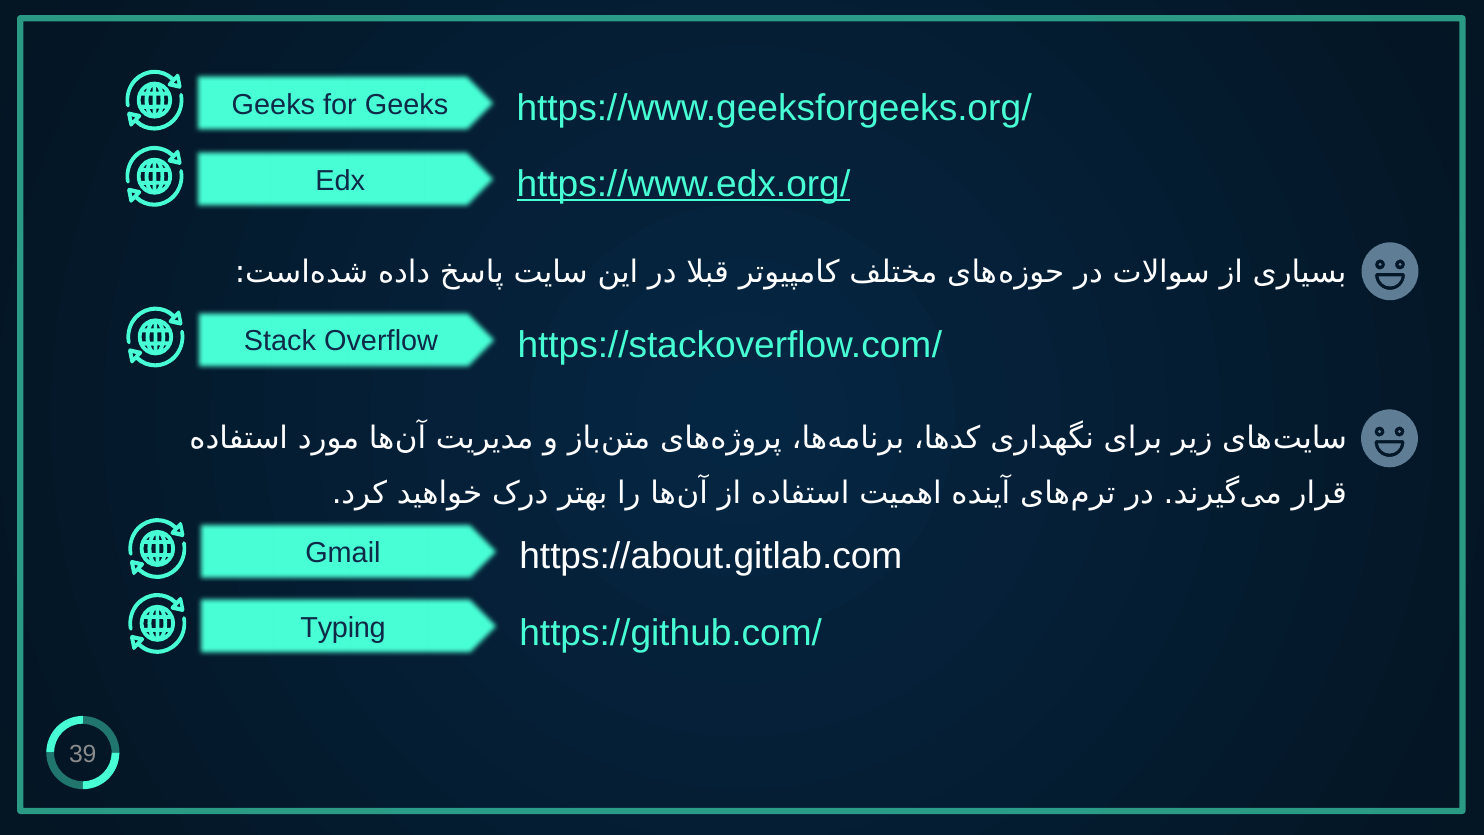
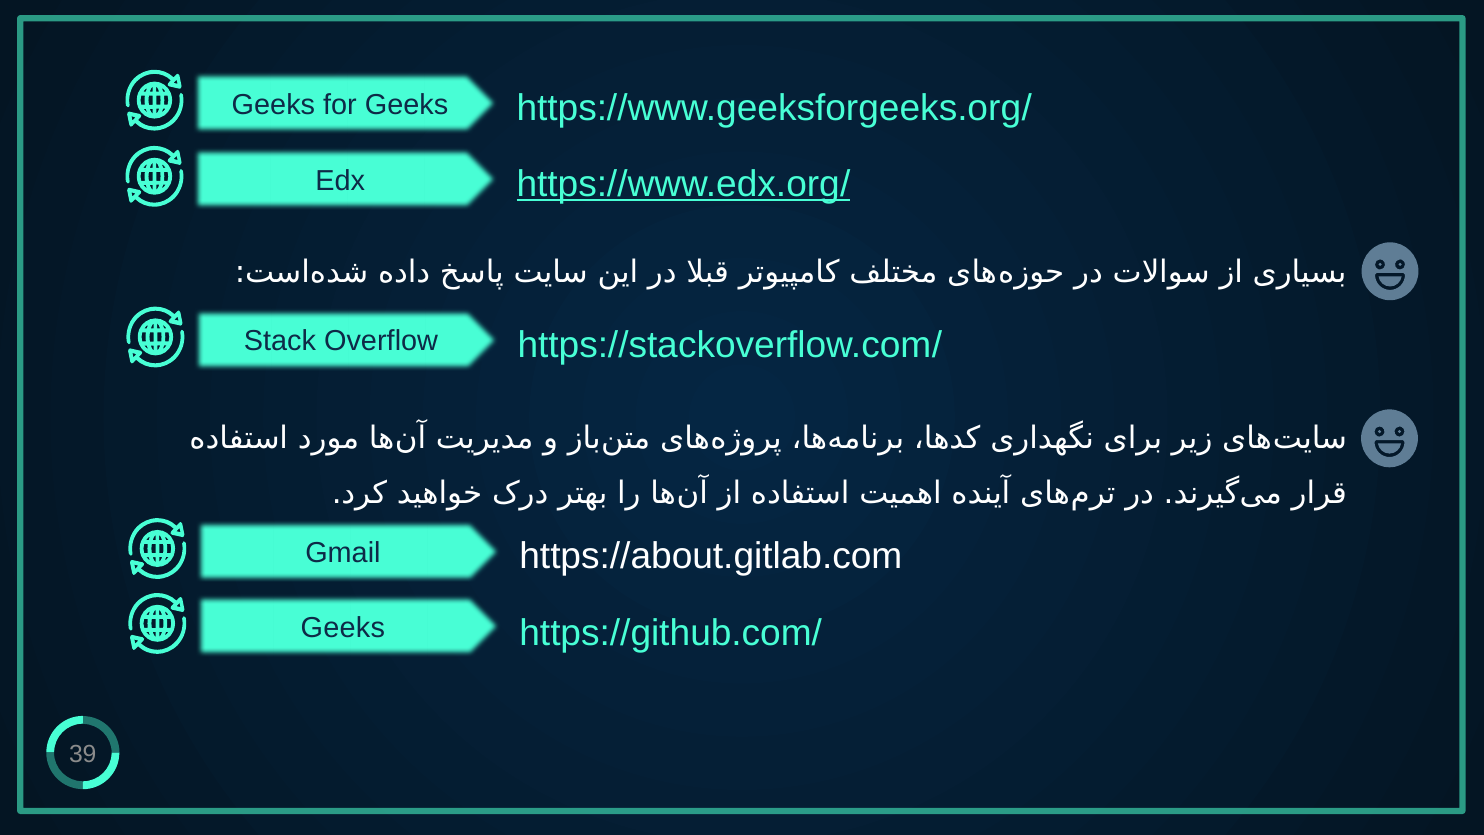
Typing: Typing -> Geeks (343, 628)
